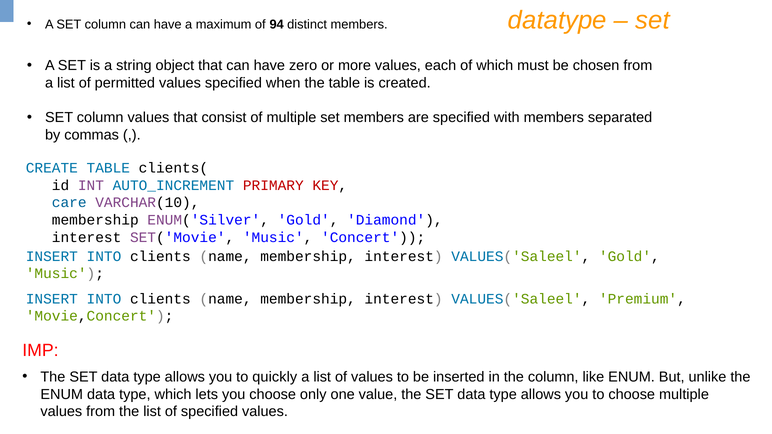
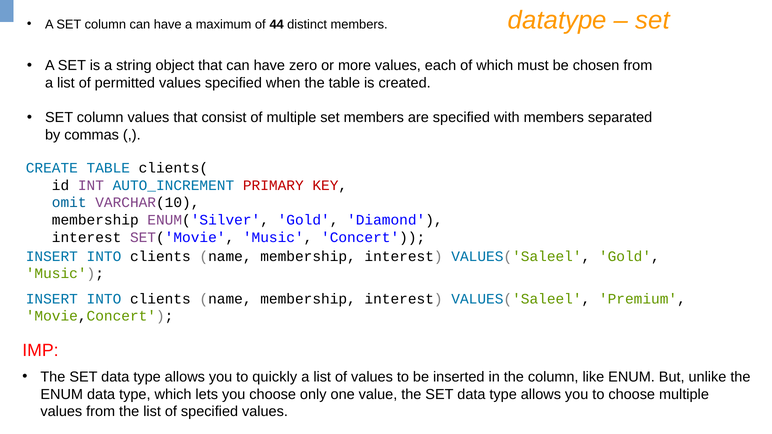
94: 94 -> 44 (277, 24)
care: care -> omit (69, 203)
